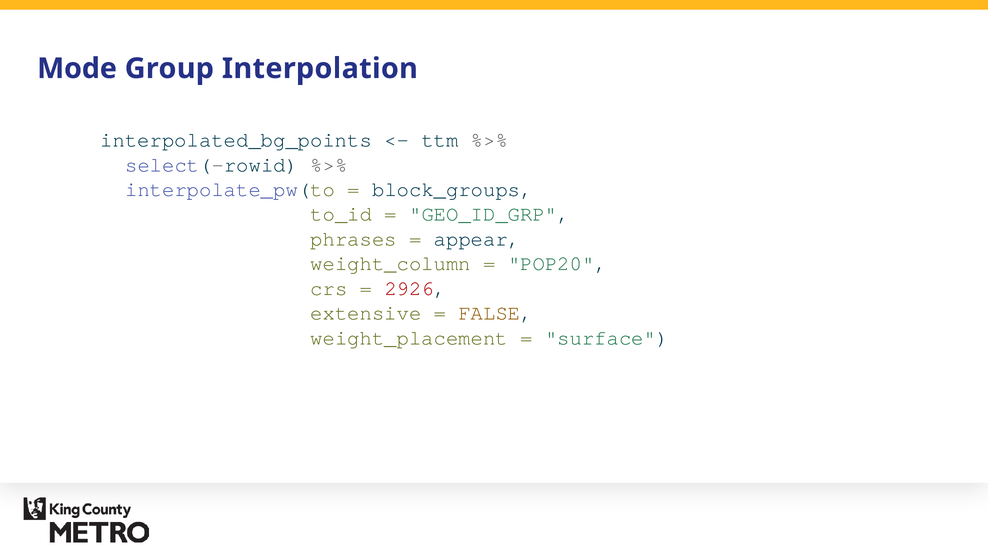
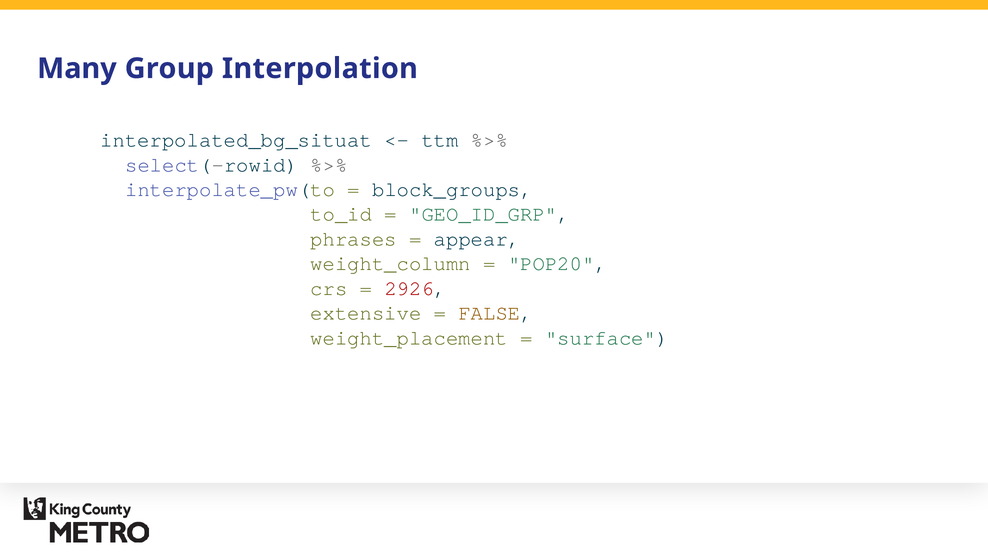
Mode: Mode -> Many (77, 69)
interpolated_bg_points: interpolated_bg_points -> interpolated_bg_situat (236, 140)
